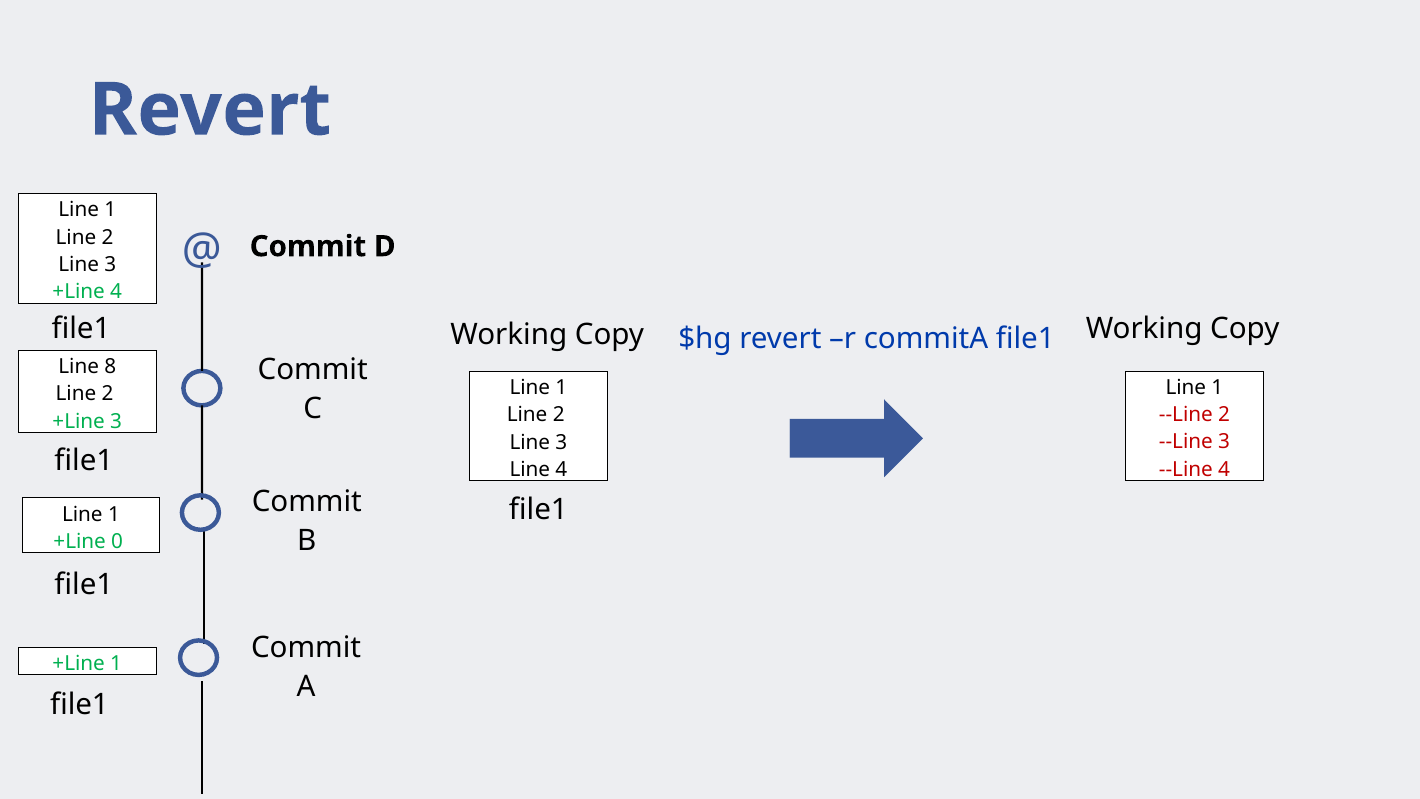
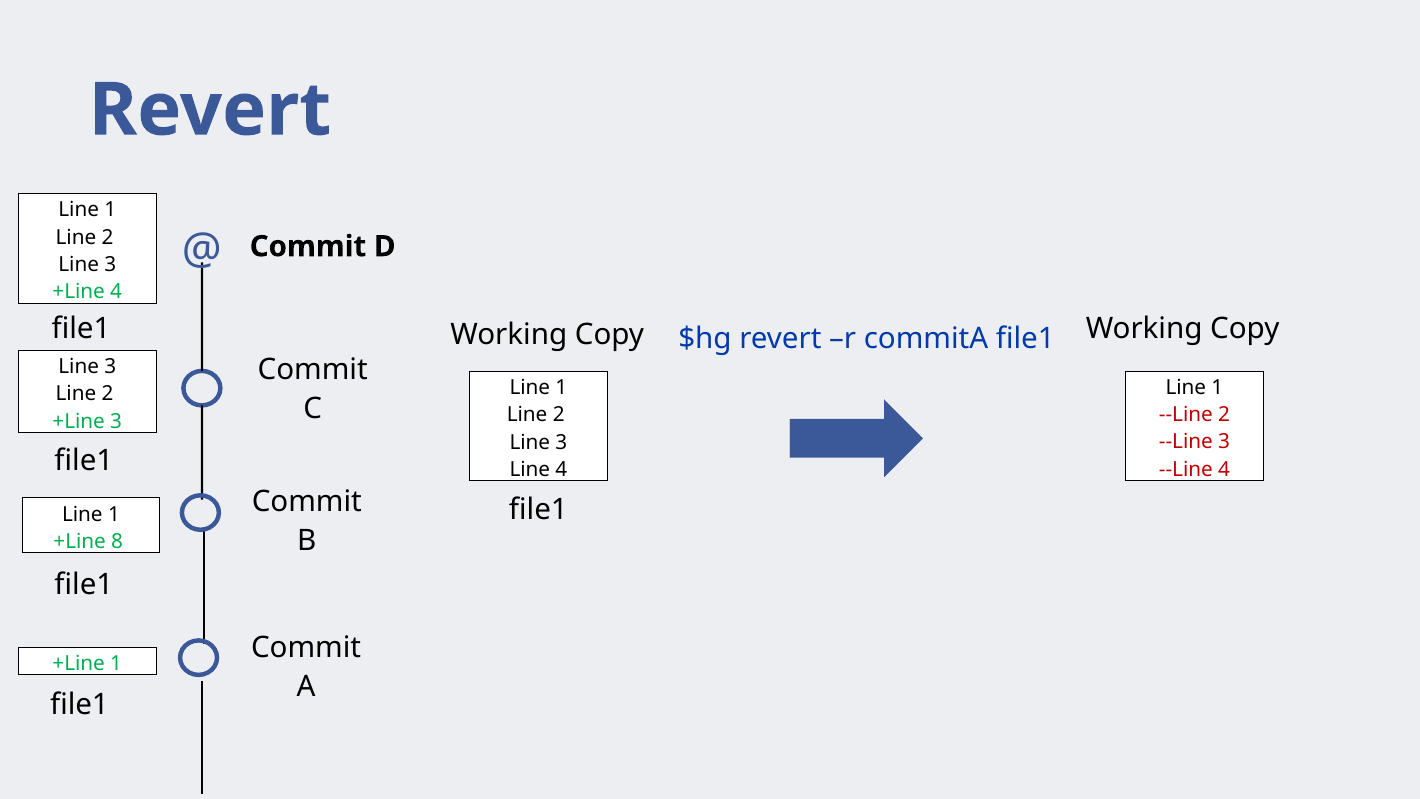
8: 8 -> 3 (110, 367)
0: 0 -> 8 (117, 541)
